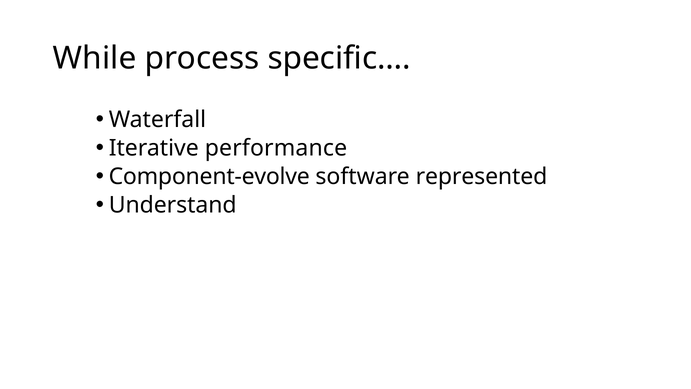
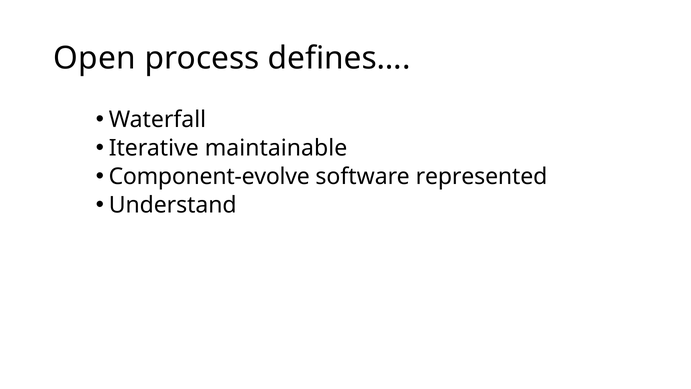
While: While -> Open (95, 58)
specific…: specific… -> defines… (339, 58)
performance: performance -> maintainable (276, 148)
